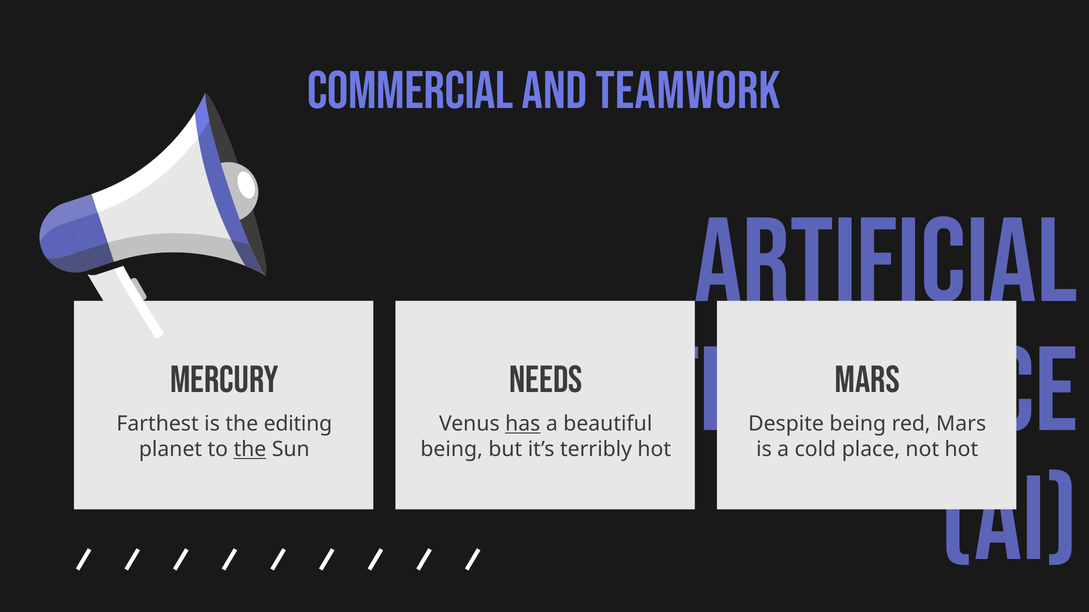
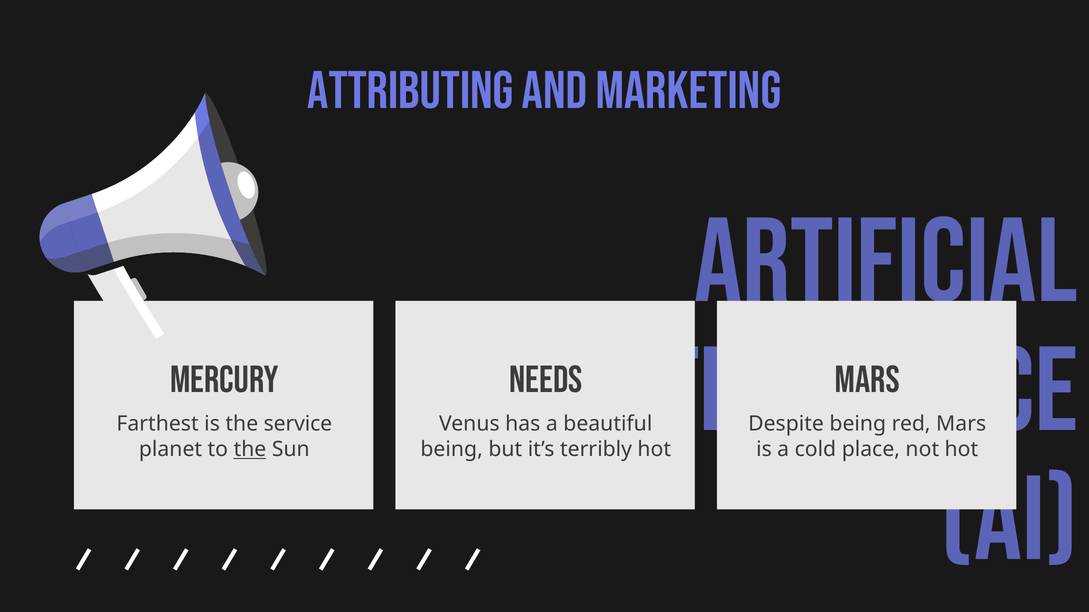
COMMERCIAL: COMMERCIAL -> ATTRIBUTING (410, 91)
TEAMWORK: TEAMWORK -> MARKETING (688, 91)
editing: editing -> service (298, 424)
has underline: present -> none (523, 424)
